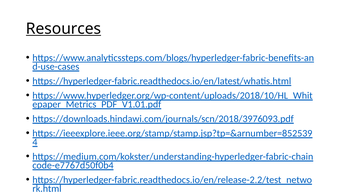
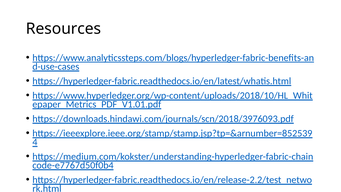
Resources underline: present -> none (64, 29)
